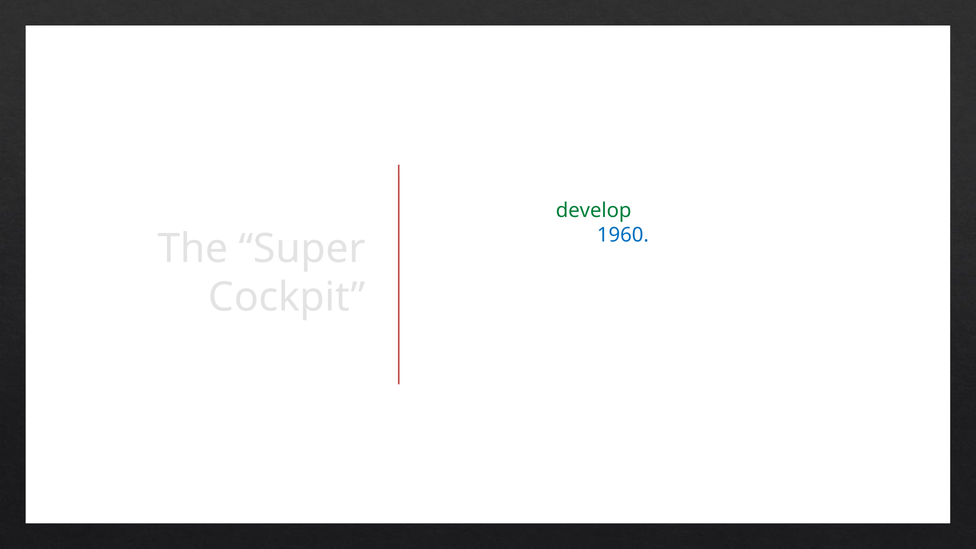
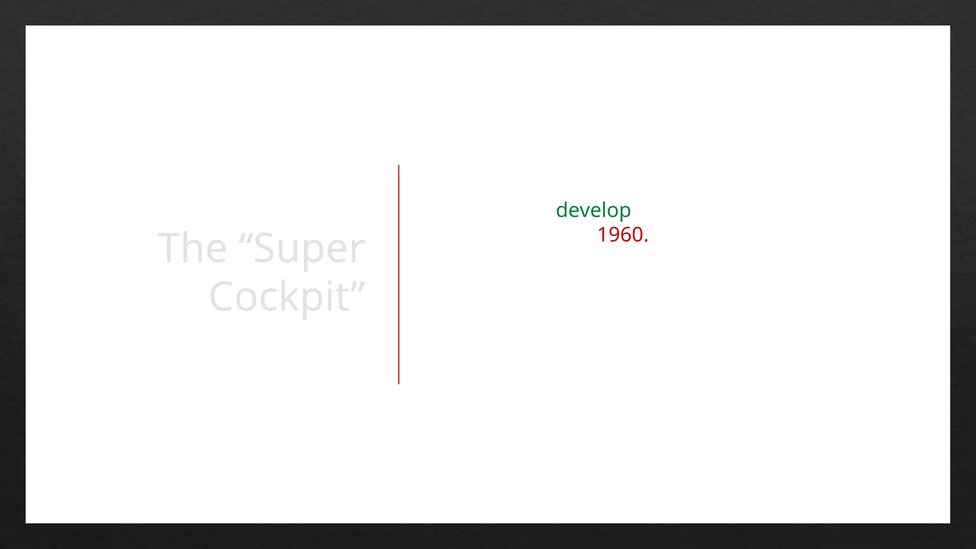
1960 colour: blue -> red (623, 235)
